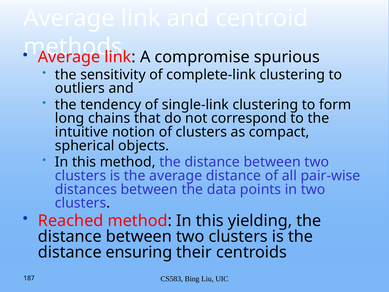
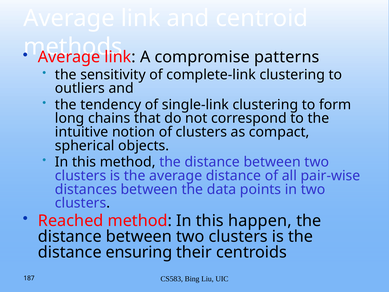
spurious: spurious -> patterns (287, 57)
yielding: yielding -> happen (260, 221)
